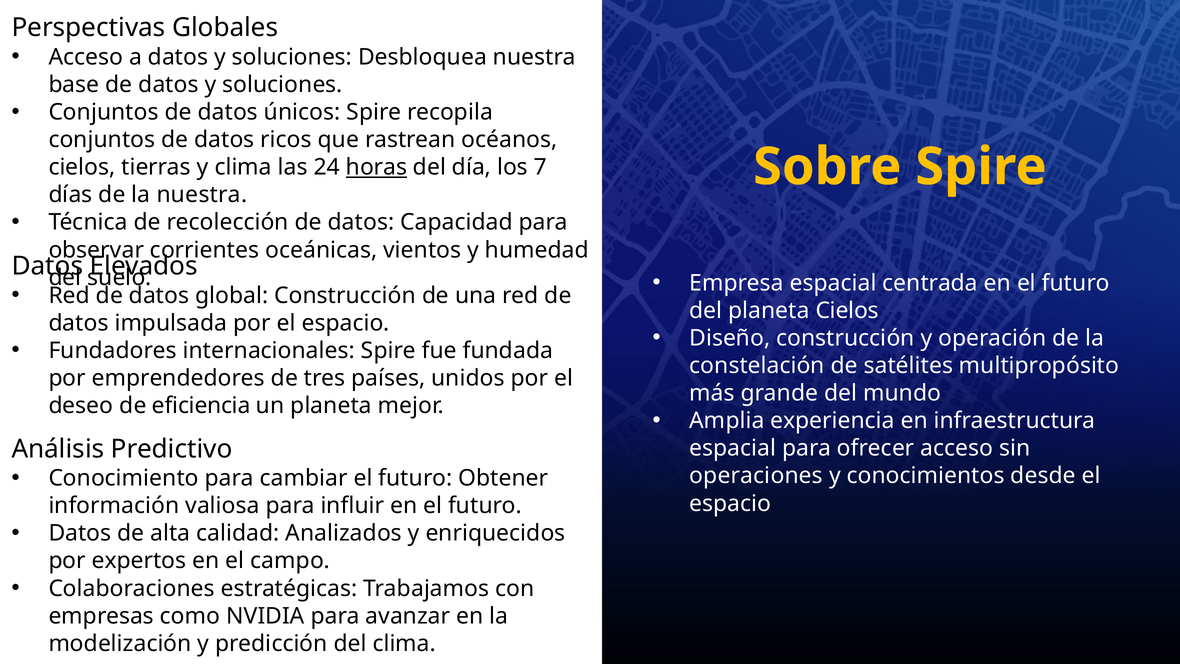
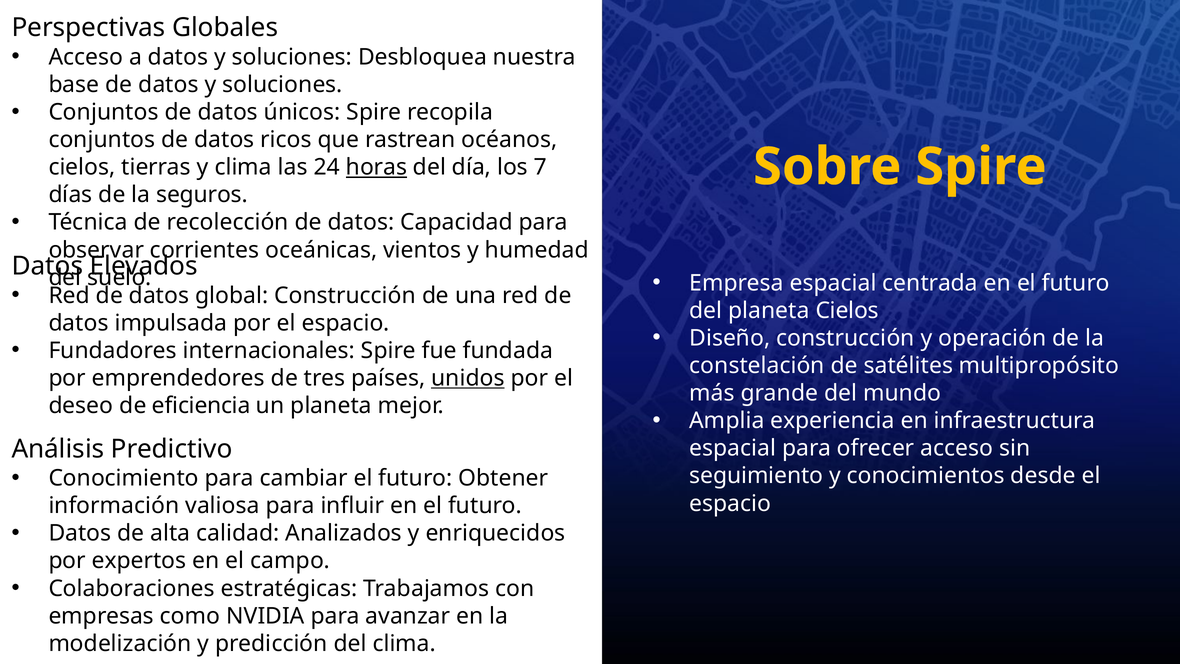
la nuestra: nuestra -> seguros (202, 195)
unidos underline: none -> present (468, 378)
operaciones: operaciones -> seguimiento (756, 476)
